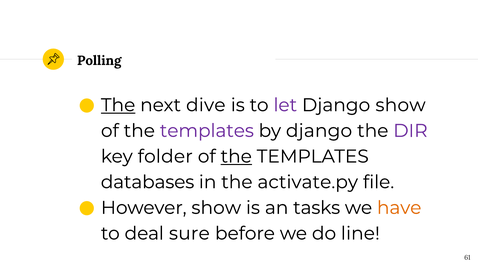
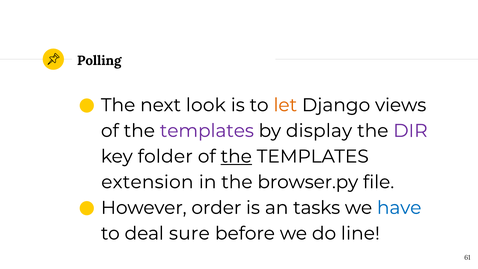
The underline: present -> none (118, 105)
dive: dive -> look (206, 105)
let colour: purple -> orange (285, 105)
Django show: show -> views (401, 105)
by django: django -> display (319, 131)
databases: databases -> extension (147, 182)
activate.py: activate.py -> browser.py (308, 182)
However show: show -> order (216, 208)
have colour: orange -> blue (399, 208)
